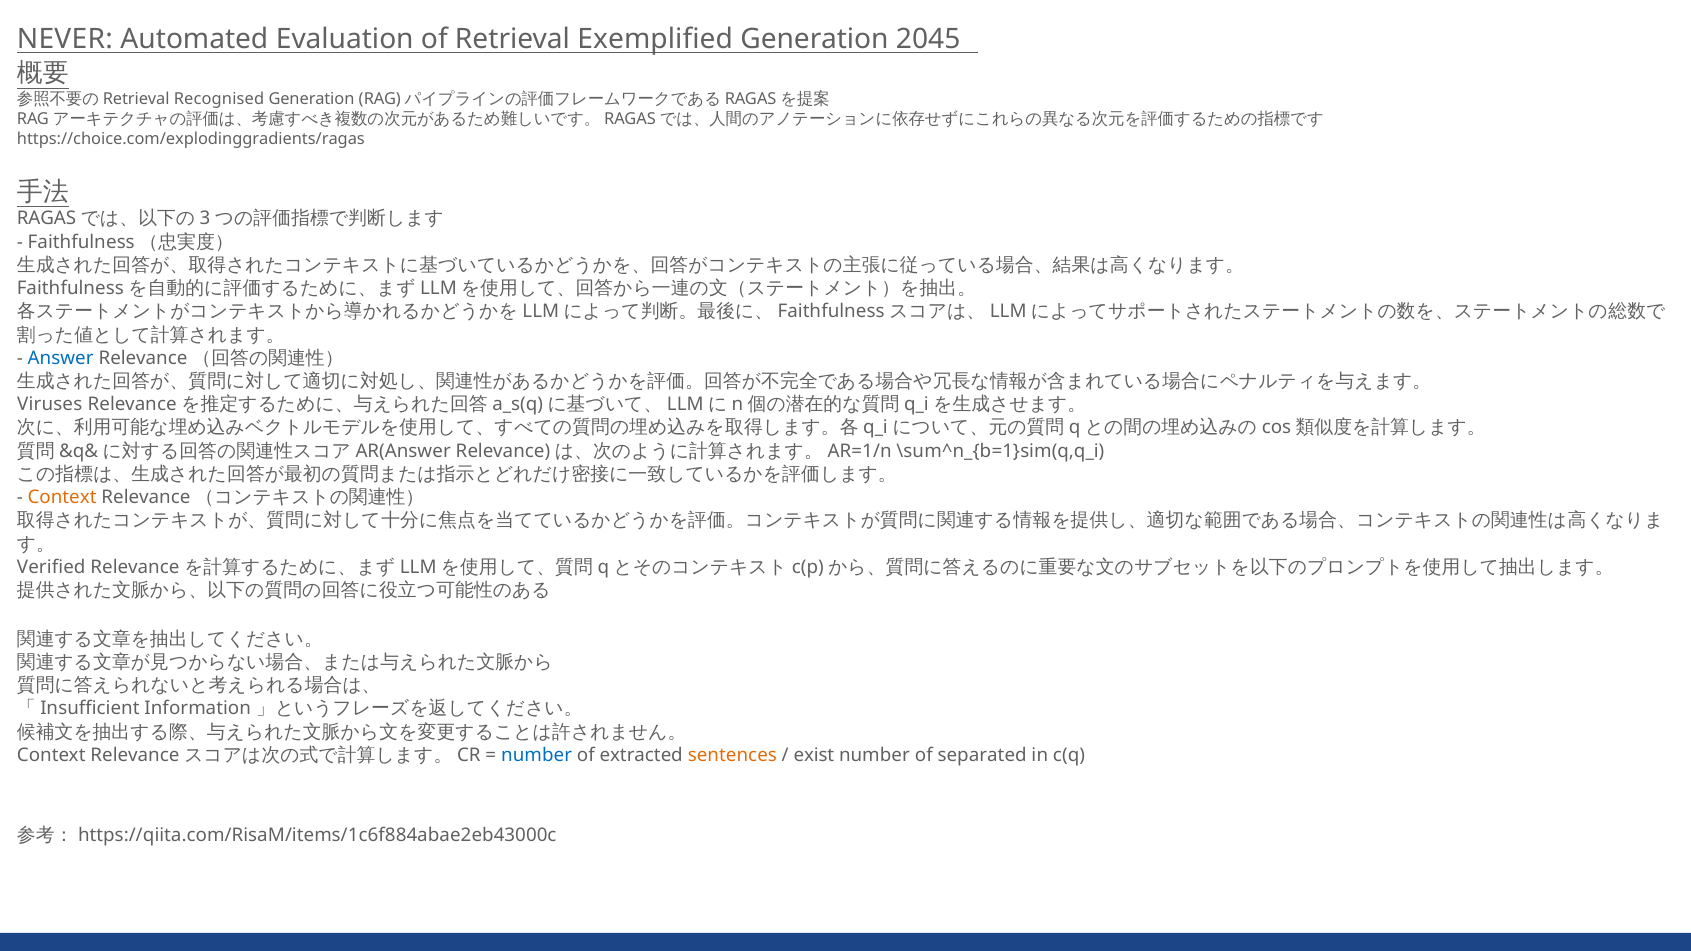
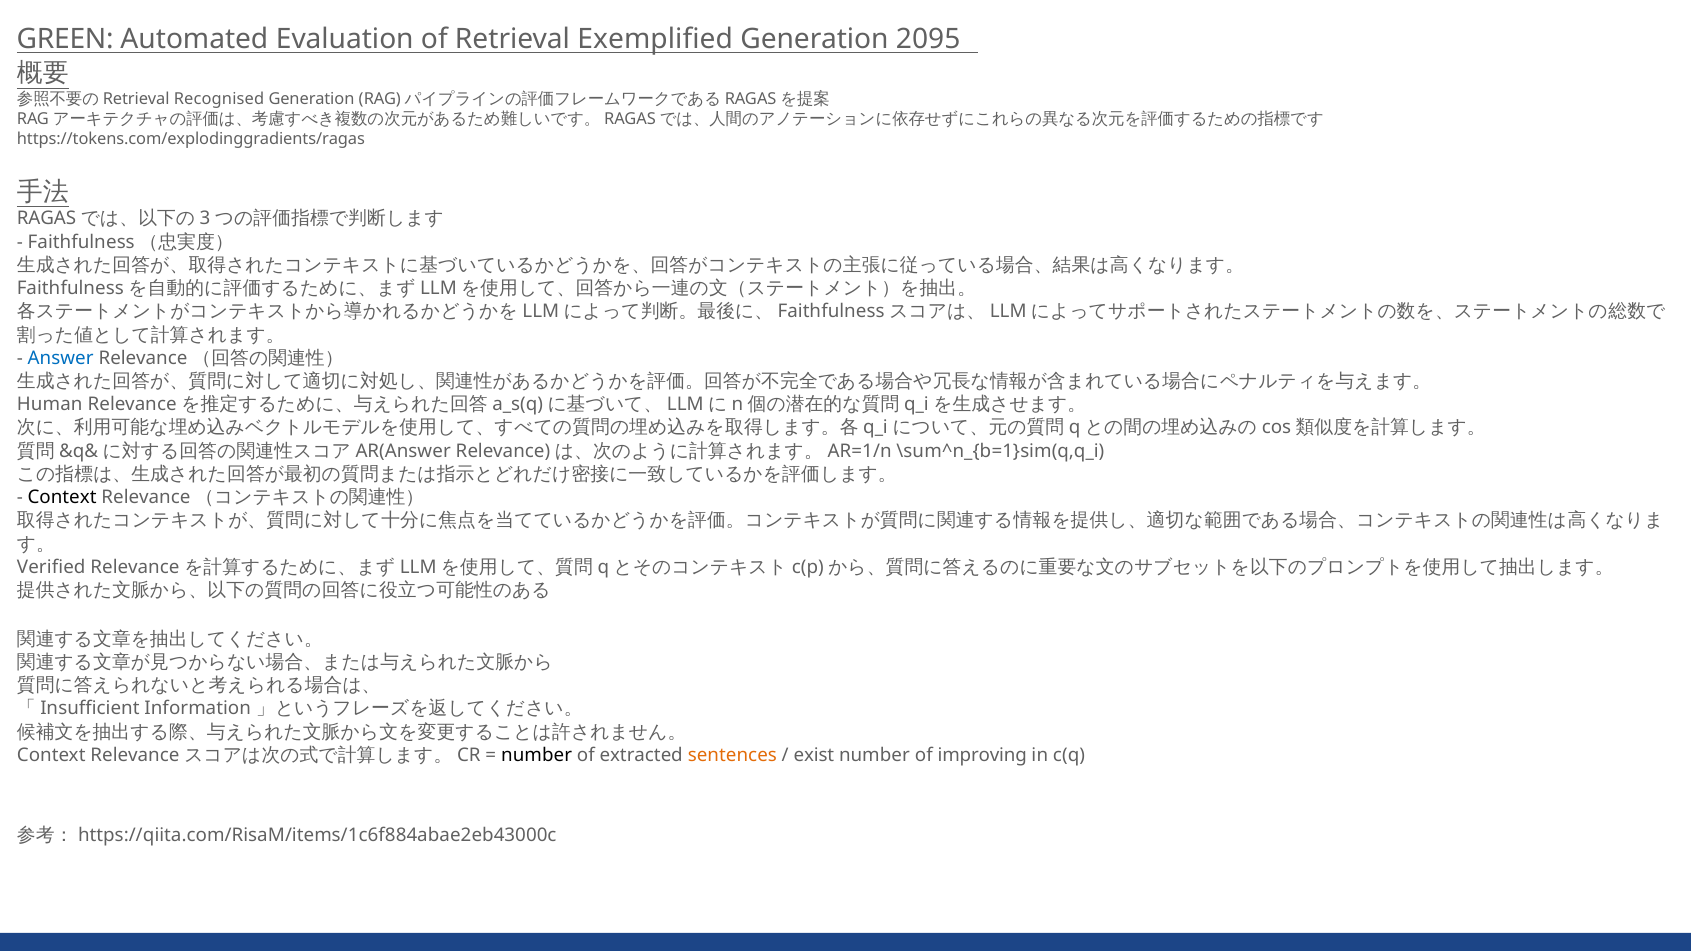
NEVER: NEVER -> GREEN (65, 39)
2045: 2045 -> 2095 (928, 39)
https://choice.com/explodinggradients/ragas: https://choice.com/explodinggradients/ragas -> https://tokens.com/explodinggradients/ragas (191, 139)
Viruses: Viruses -> Human (50, 405)
Context colour: orange -> black (62, 498)
number colour: blue -> black (537, 755)
separated: separated -> improving (982, 755)
